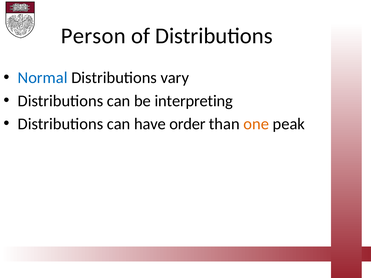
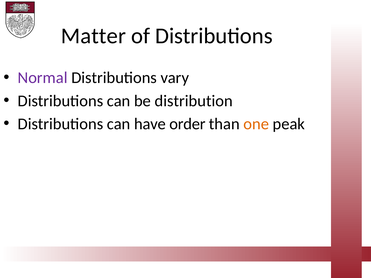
Person: Person -> Matter (93, 36)
Normal colour: blue -> purple (43, 78)
interpreting: interpreting -> distribution (194, 101)
